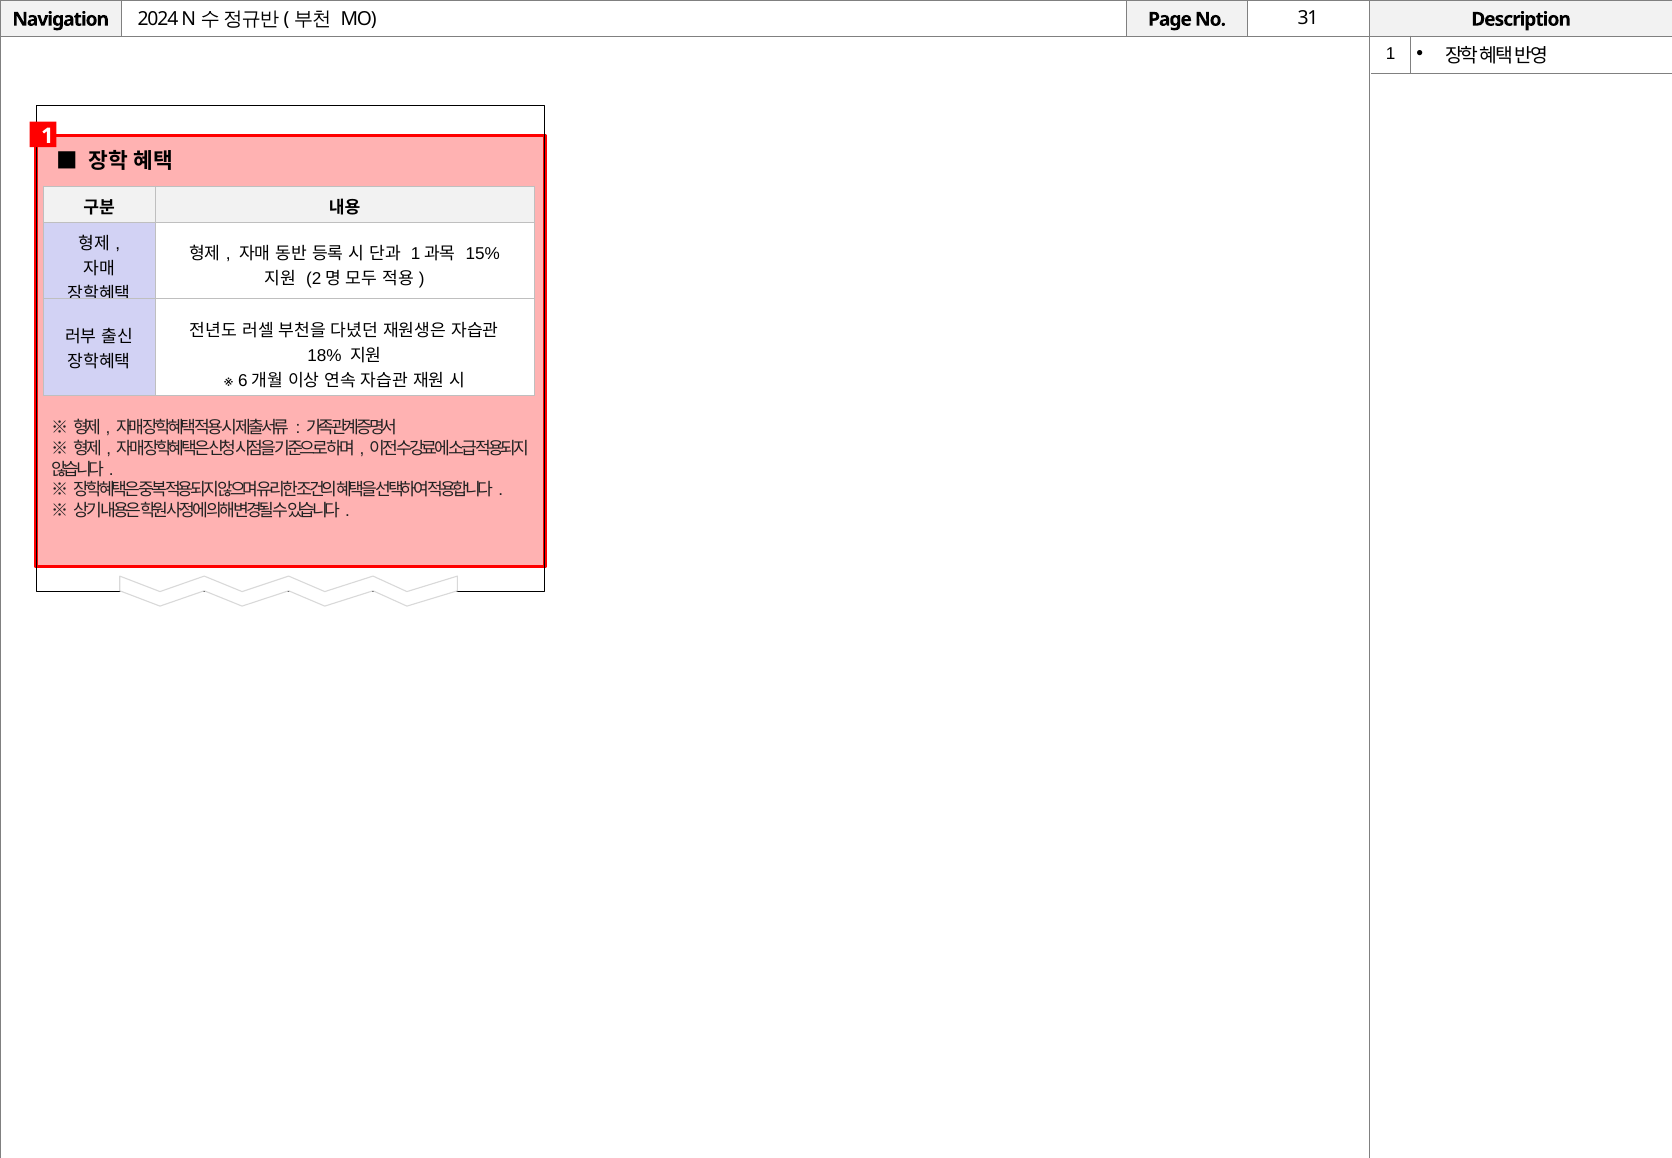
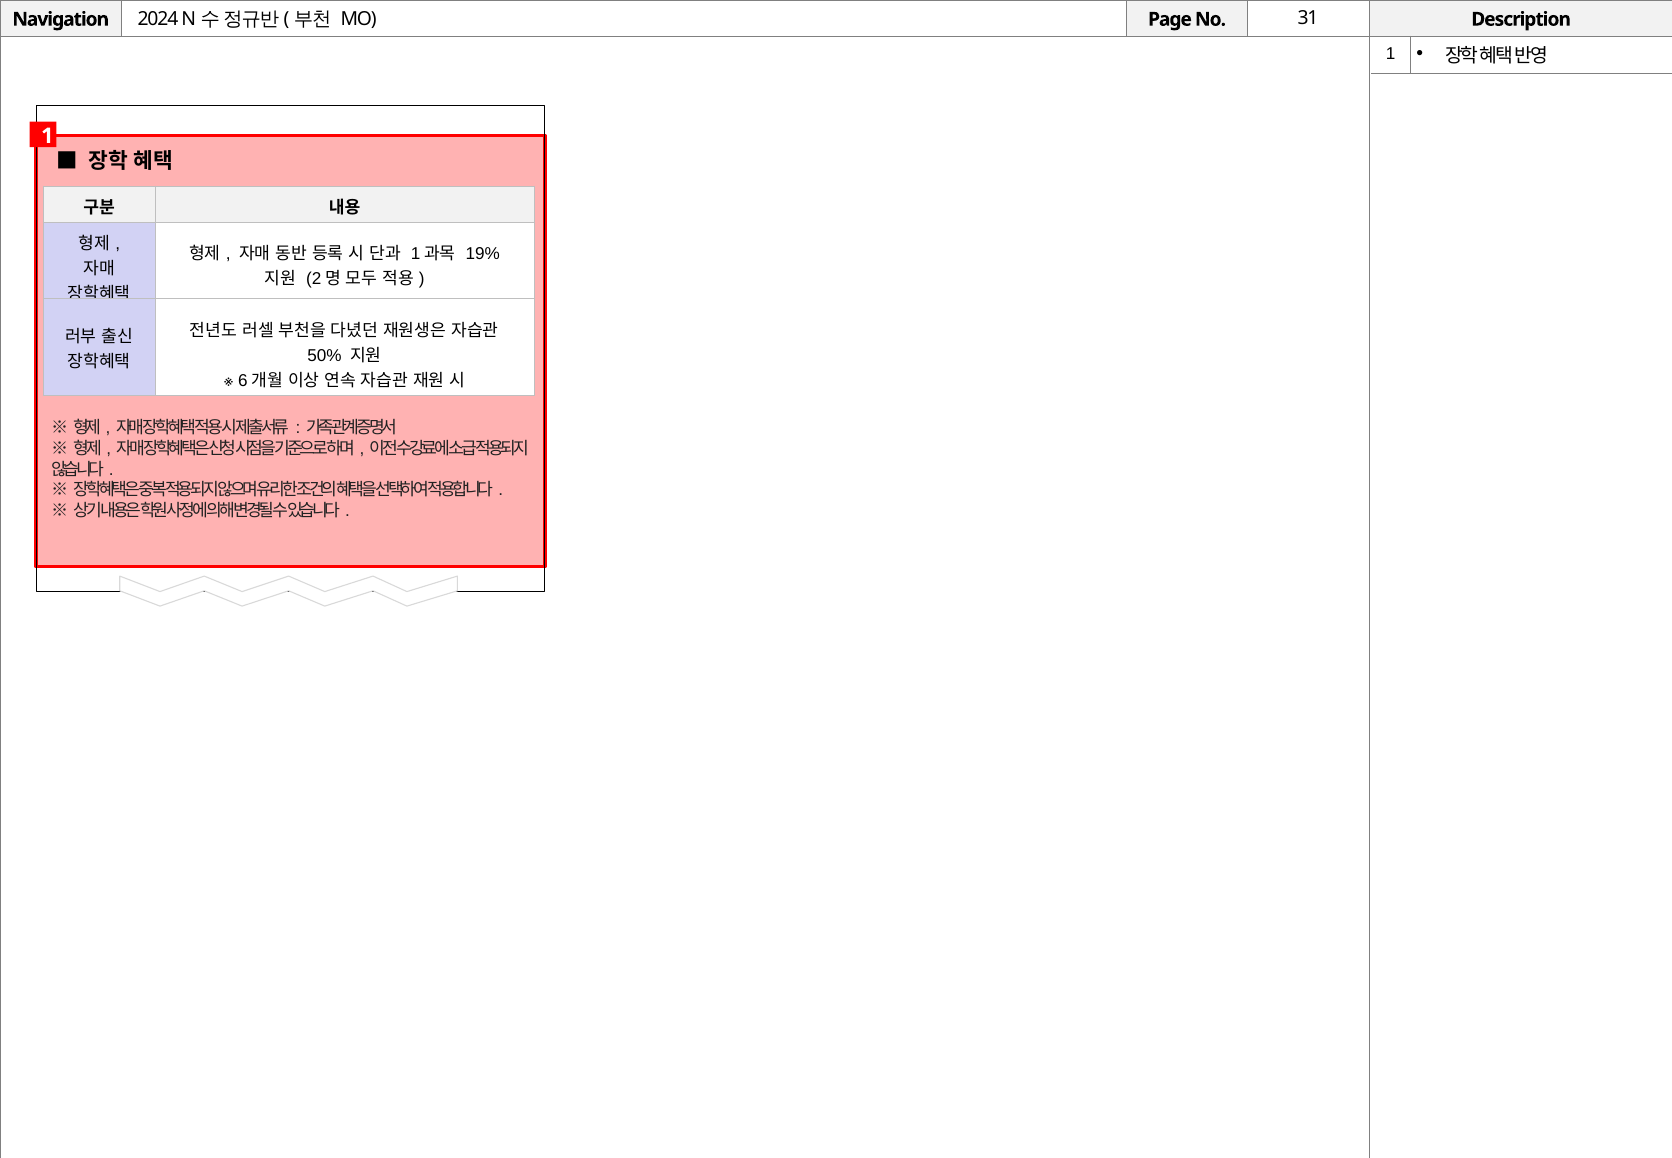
15%: 15% -> 19% (483, 254)
18%: 18% -> 50% (325, 355)
